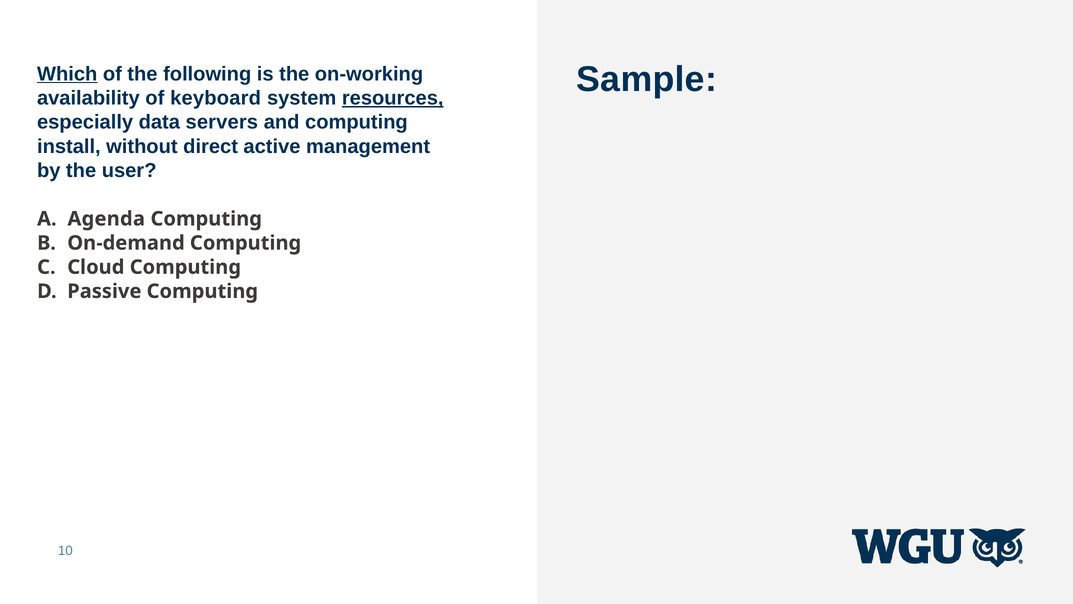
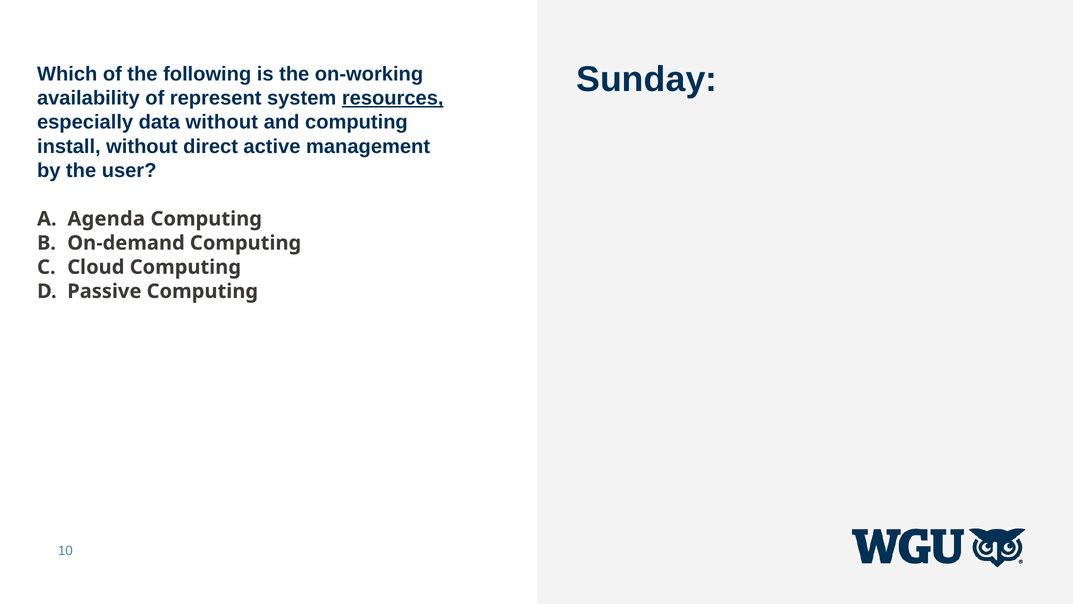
Sample: Sample -> Sunday (647, 80)
Which underline: present -> none (67, 74)
keyboard: keyboard -> represent (216, 98)
data servers: servers -> without (222, 122)
